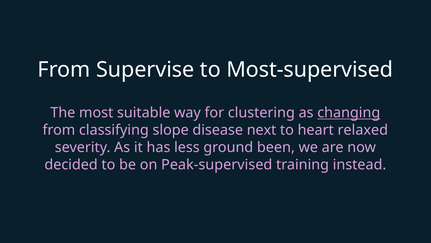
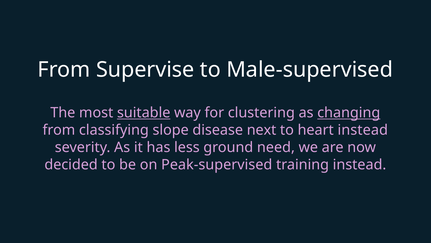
Most-supervised: Most-supervised -> Male-supervised (310, 69)
suitable underline: none -> present (144, 113)
heart relaxed: relaxed -> instead (363, 130)
been: been -> need (276, 147)
